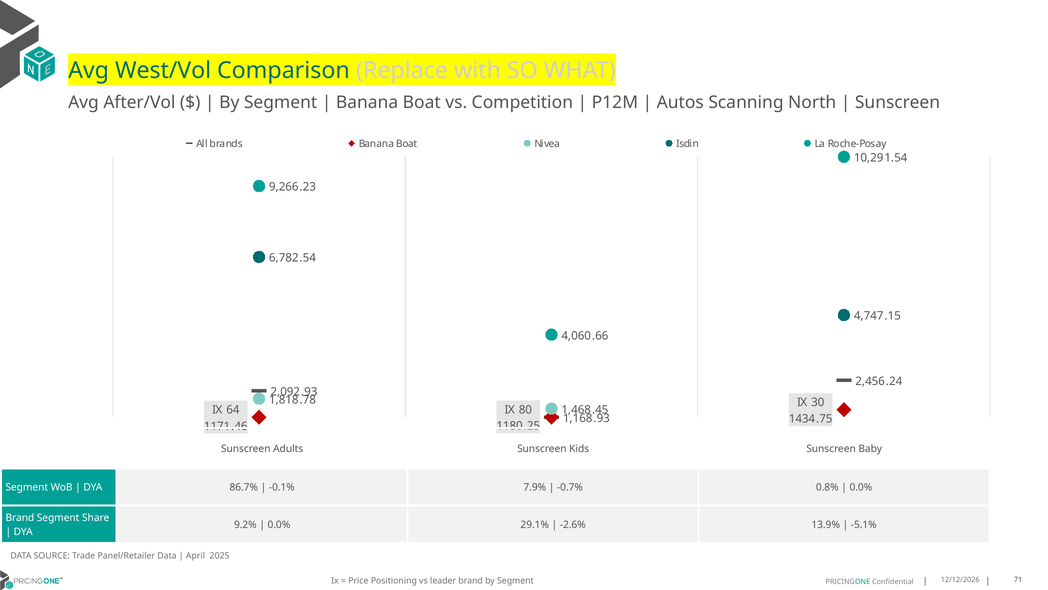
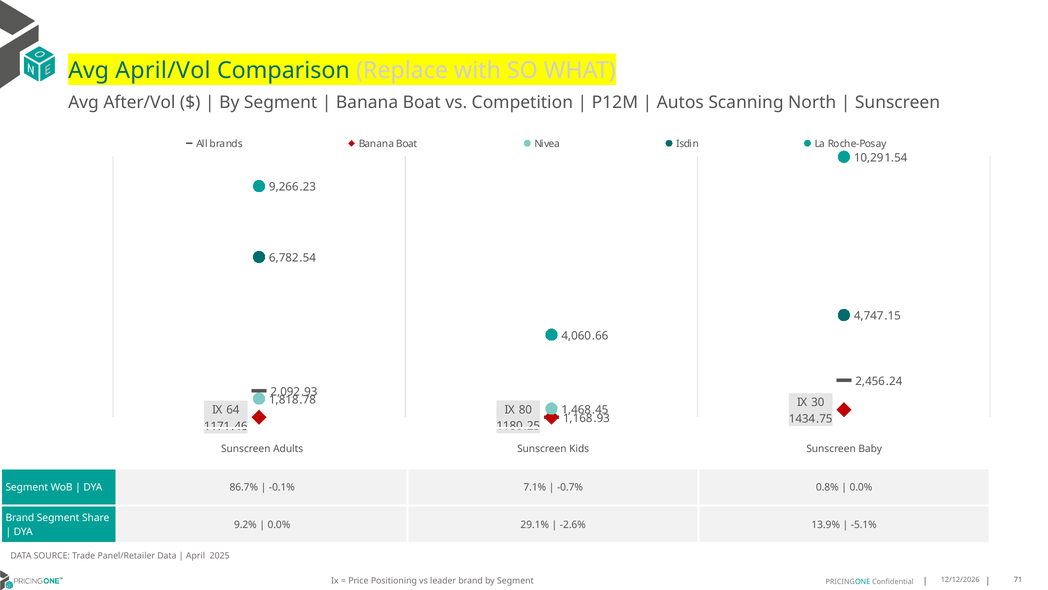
West/Vol: West/Vol -> April/Vol (163, 70)
7.9%: 7.9% -> 7.1% (535, 487)
